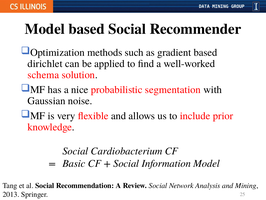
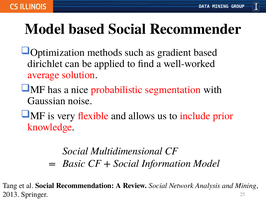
schema: schema -> average (43, 75)
Cardiobacterium: Cardiobacterium -> Multidimensional (127, 151)
